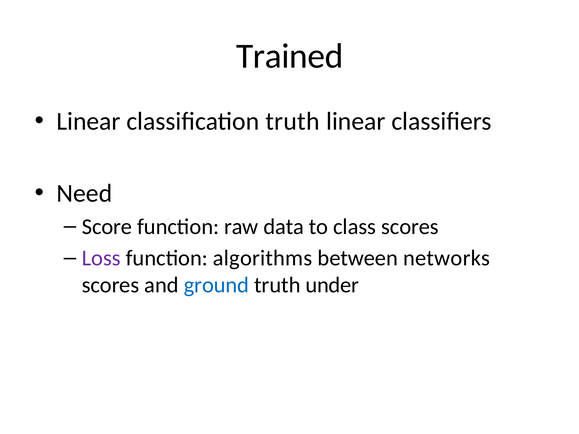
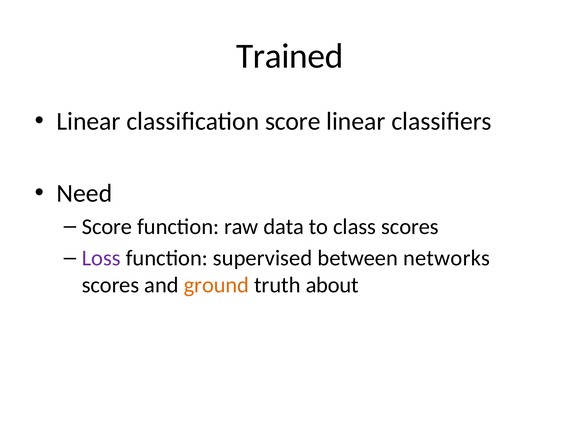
classification truth: truth -> score (293, 121)
algorithms: algorithms -> supervised (263, 258)
ground colour: blue -> orange (216, 285)
under: under -> about (332, 285)
